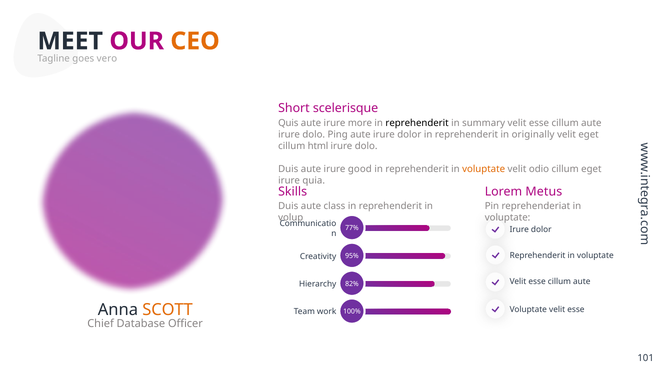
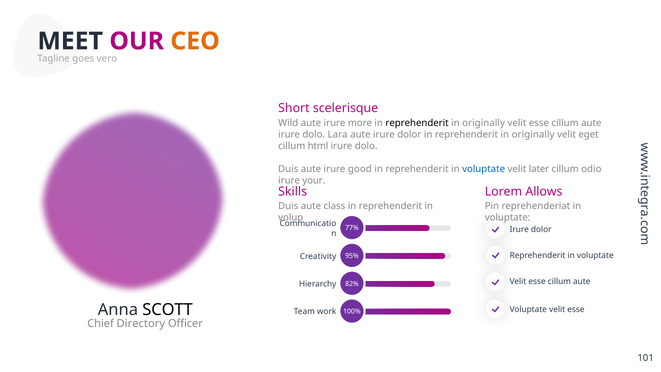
Quis: Quis -> Wild (288, 123)
summary: summary -> originally (484, 123)
Ping: Ping -> Lara (338, 134)
voluptate colour: orange -> blue (484, 169)
odio: odio -> later (539, 169)
cillum eget: eget -> odio (591, 169)
quia: quia -> your (314, 181)
Metus: Metus -> Allows (544, 192)
SCOTT colour: orange -> black (168, 310)
Database: Database -> Directory (141, 323)
